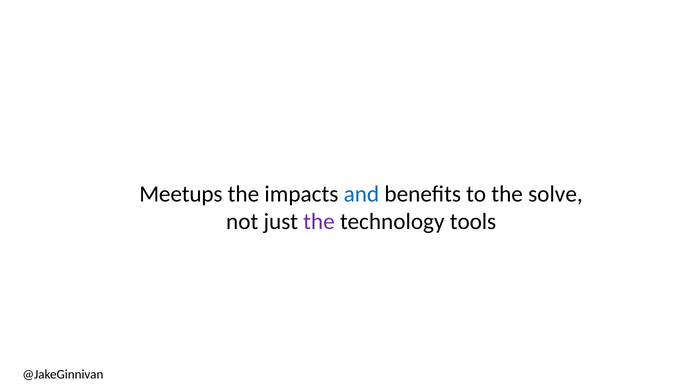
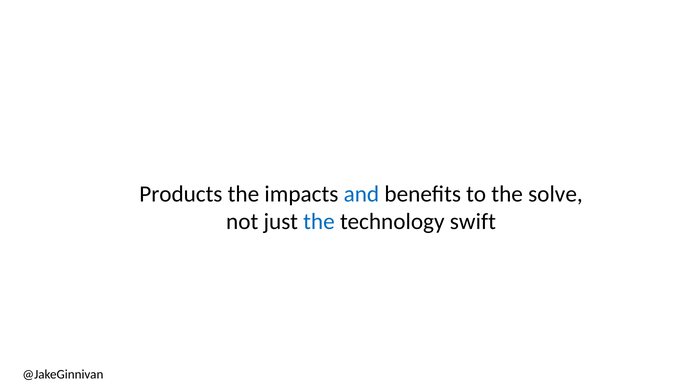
Meetups: Meetups -> Products (181, 194)
the colour: purple -> blue (319, 222)
tools: tools -> swift (473, 222)
